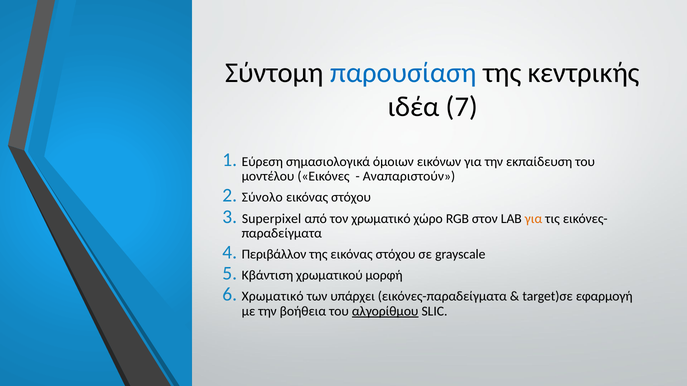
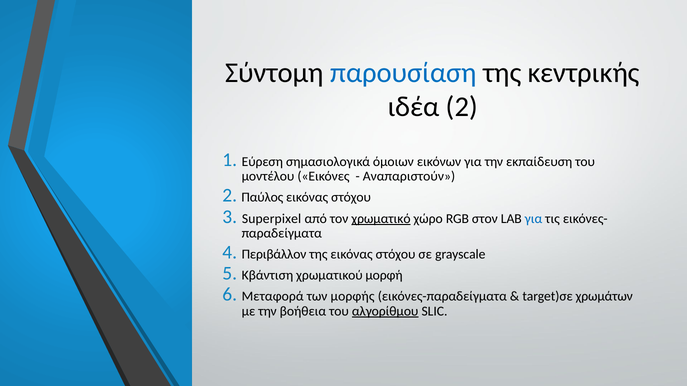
ιδέα 7: 7 -> 2 (462, 107)
Σύνολο: Σύνολο -> Παύλος (262, 198)
χρωματικό underline: none -> present (381, 219)
για colour: orange -> blue (533, 219)
Χρωματικό: Χρωματικό -> Μεταφορά (273, 297)
υπάρχει: υπάρχει -> μορφής (353, 297)
εφαρμογή: εφαρμογή -> χρωμάτων (604, 297)
